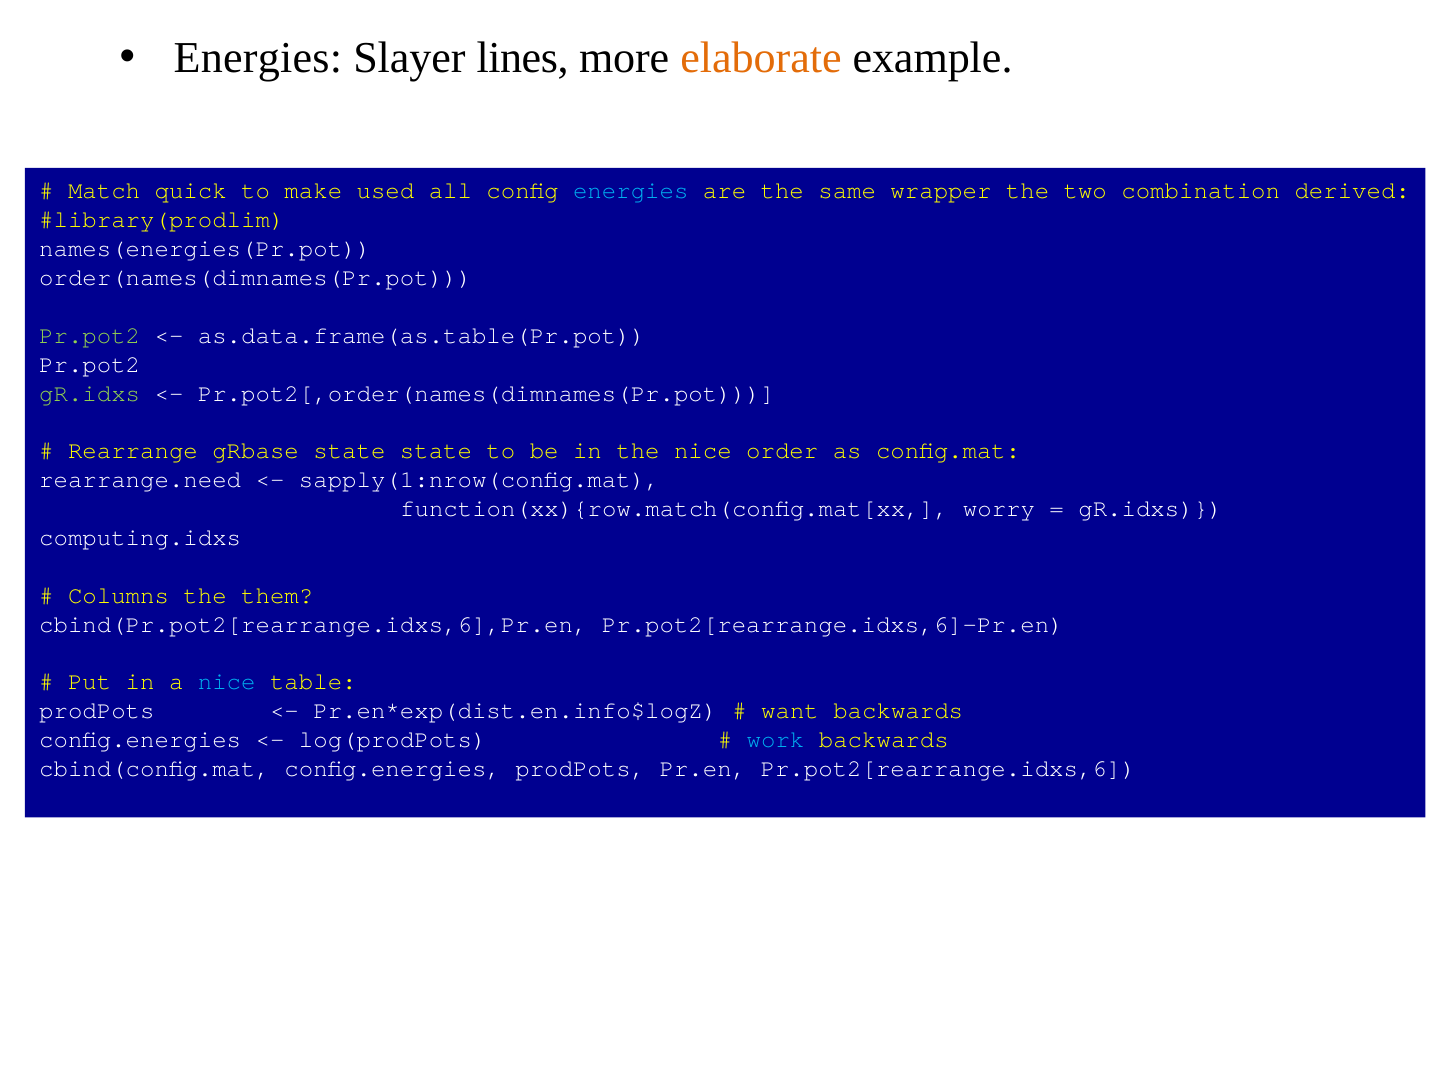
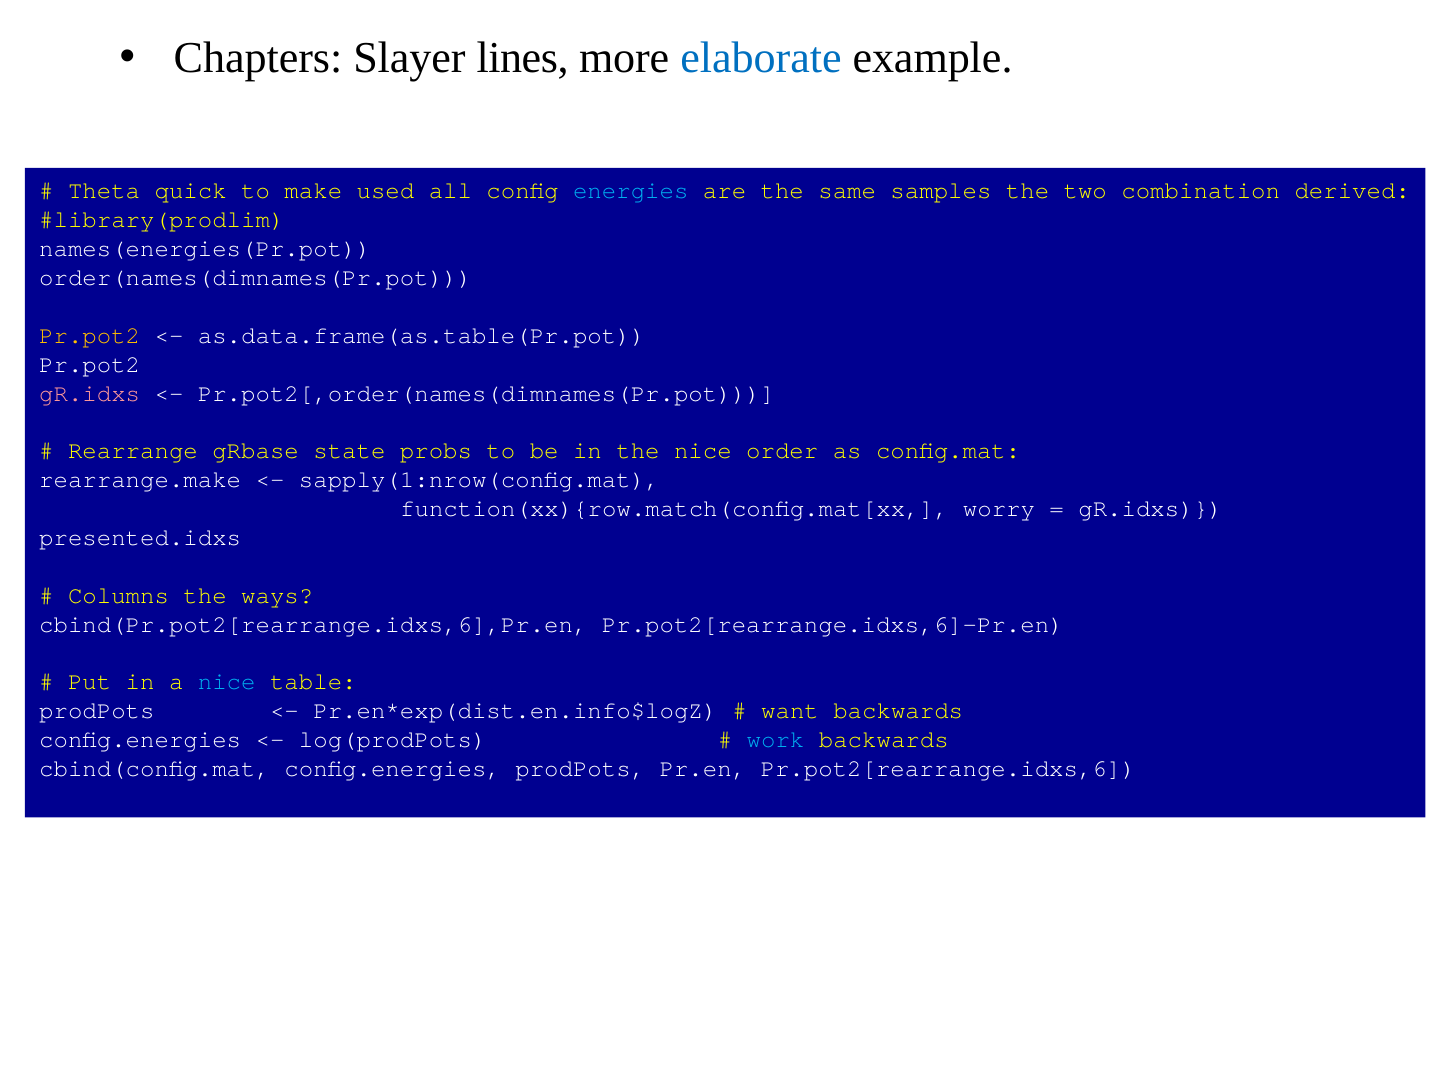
Energies: Energies -> Chapters (258, 58)
elaborate colour: orange -> blue (761, 58)
Match: Match -> Theta (104, 191)
wrapper: wrapper -> samples (941, 191)
Pr.pot2 colour: light green -> yellow (90, 335)
gR.idxs colour: light green -> pink (90, 393)
state state: state -> probs (436, 451)
rearrange.need: rearrange.need -> rearrange.make (140, 480)
computing.idxs: computing.idxs -> presented.idxs (140, 538)
them: them -> ways (277, 595)
